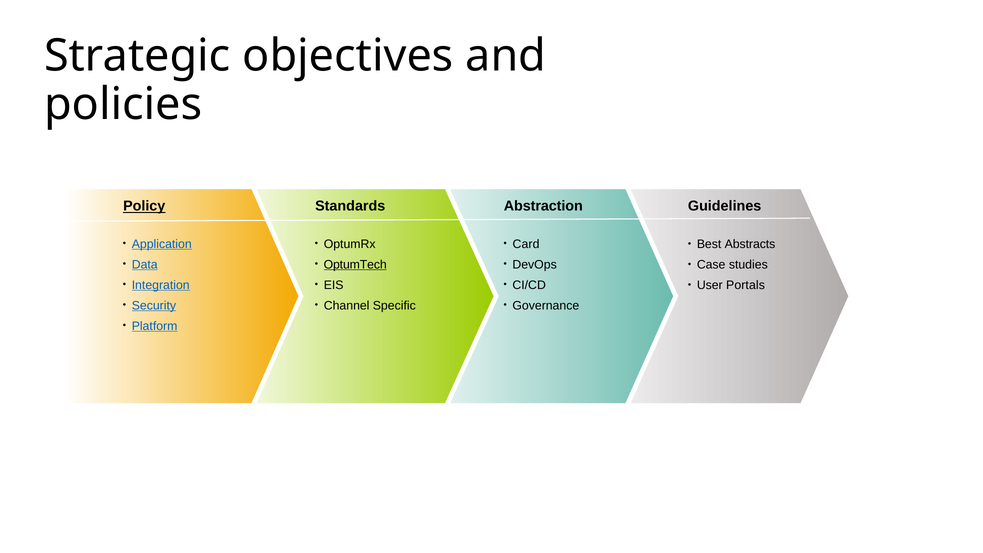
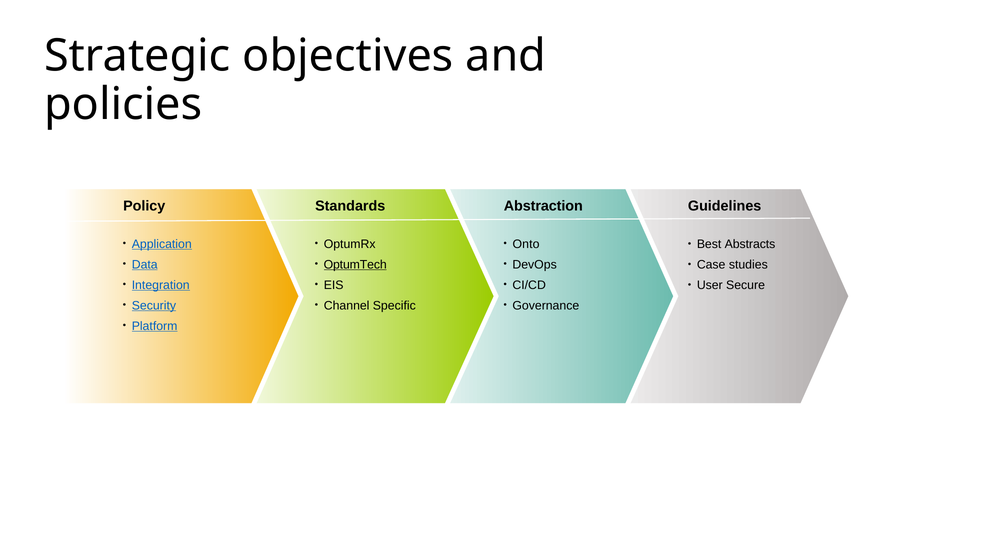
Policy underline: present -> none (144, 206)
Card: Card -> Onto (526, 244)
Portals: Portals -> Secure (746, 285)
